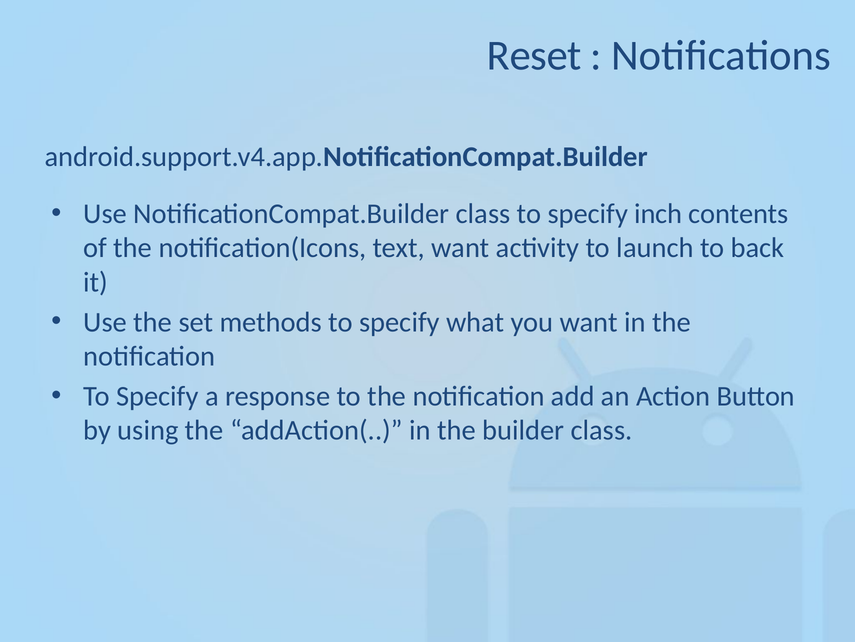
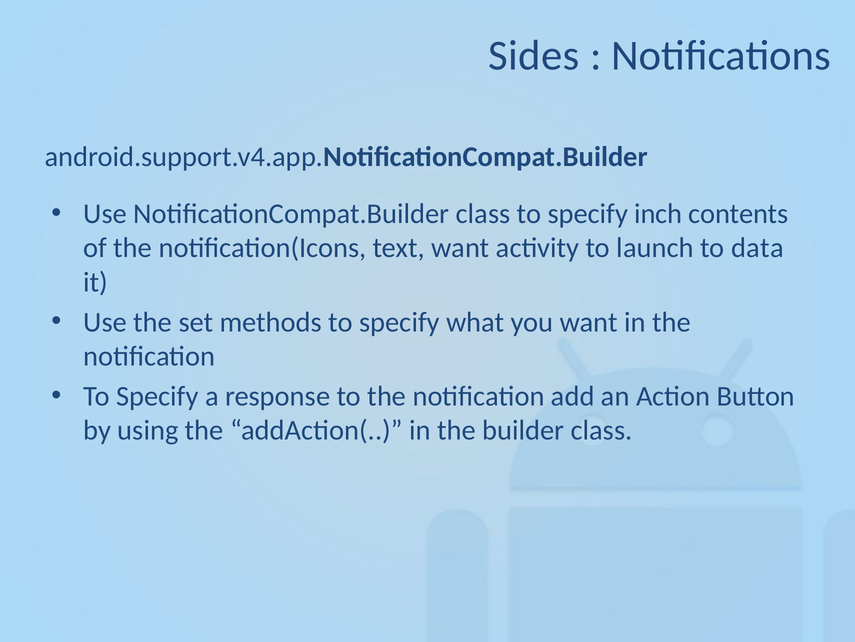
Reset: Reset -> Sides (534, 55)
back: back -> data (757, 248)
